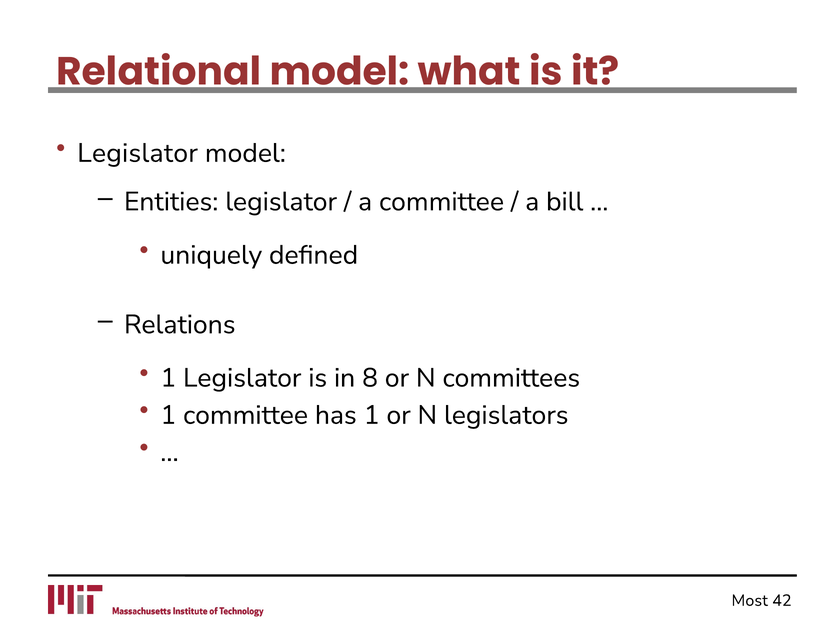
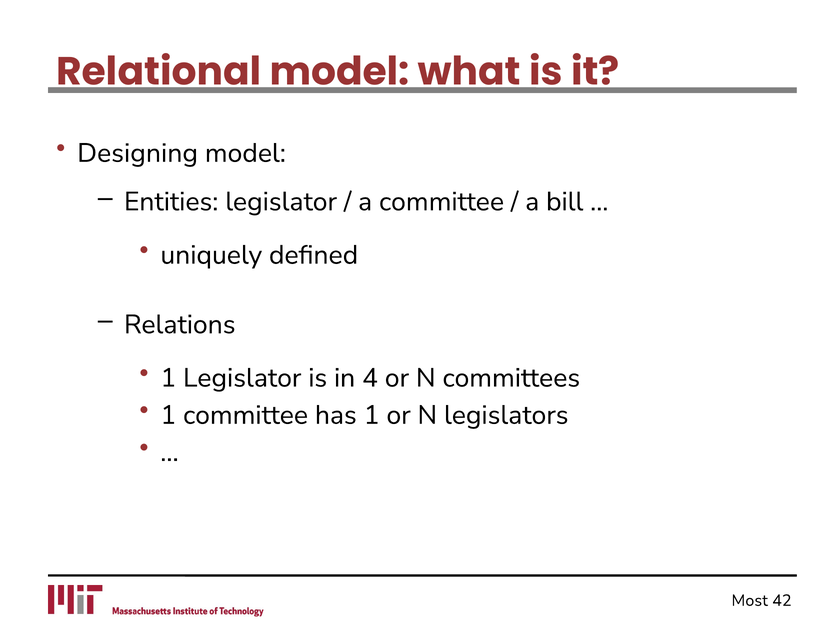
Legislator: Legislator -> Designing (138, 153)
8: 8 -> 4 (370, 378)
